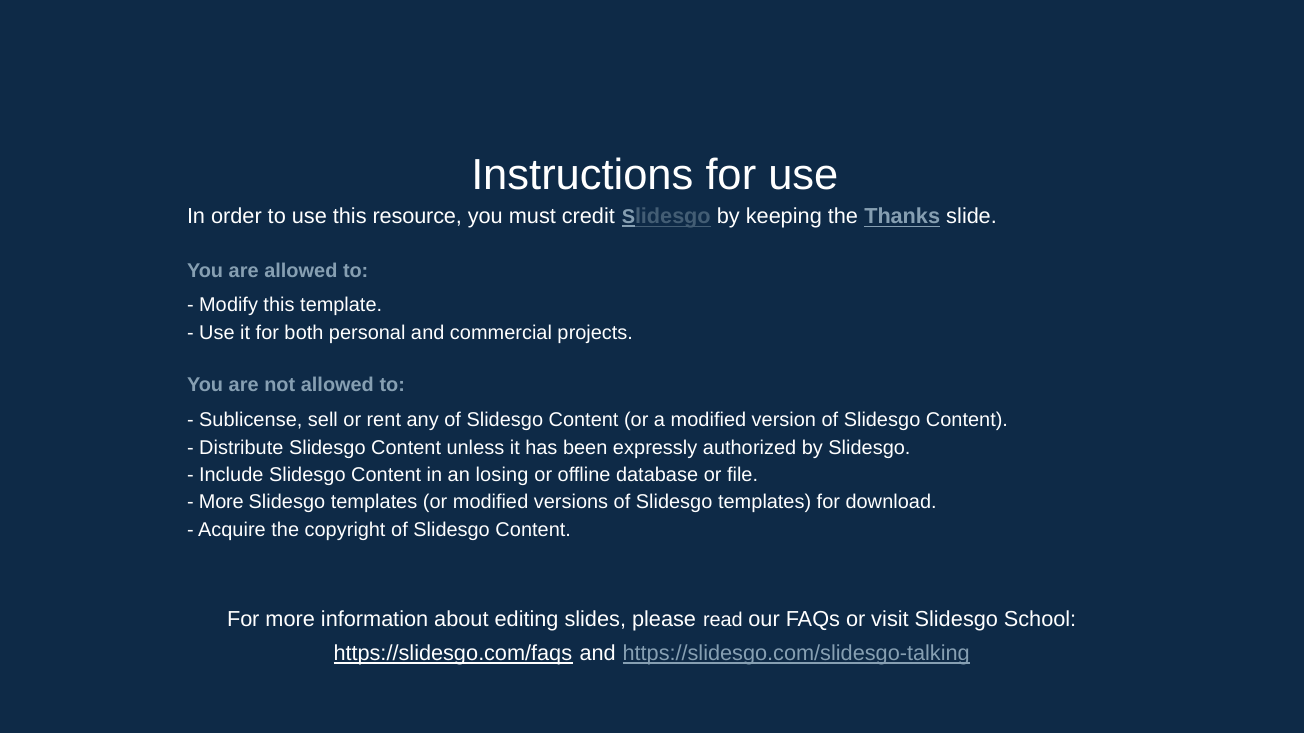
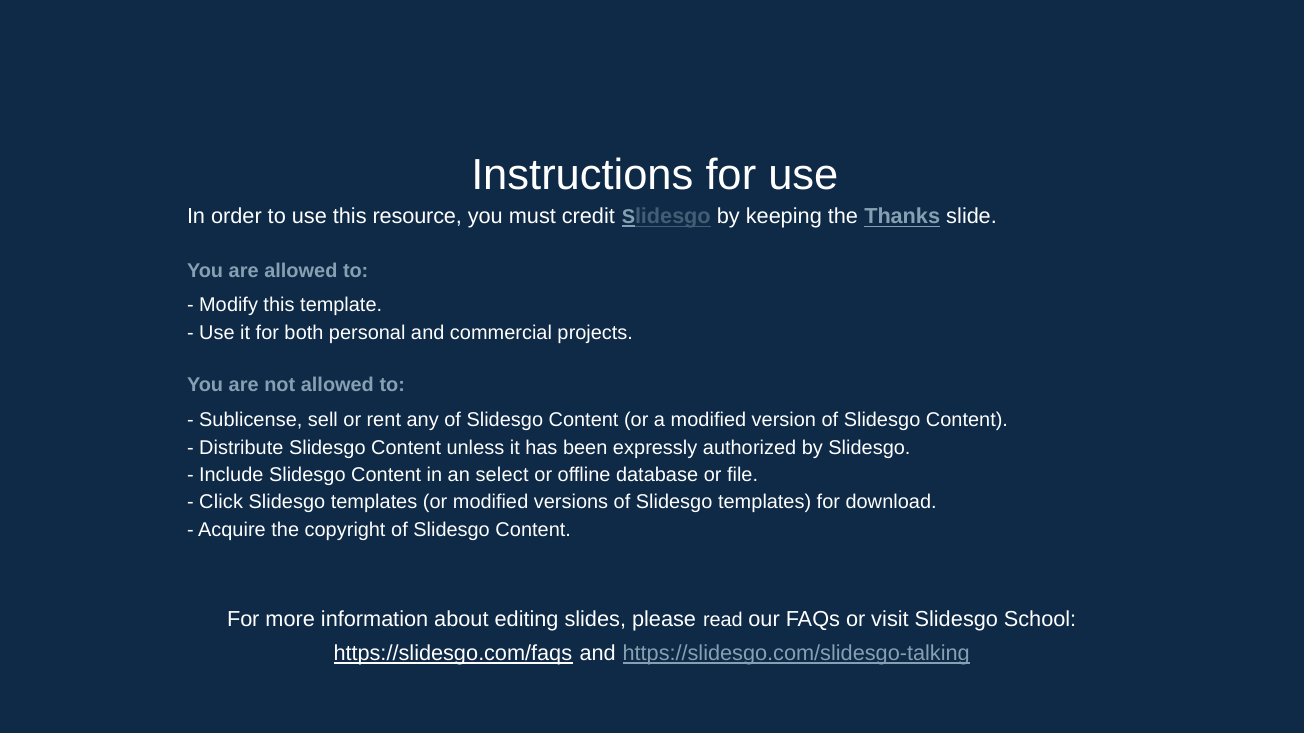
losing: losing -> select (502, 475)
More: More -> Click (221, 503)
